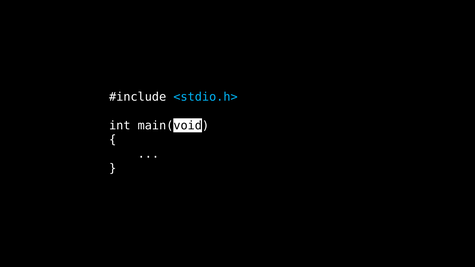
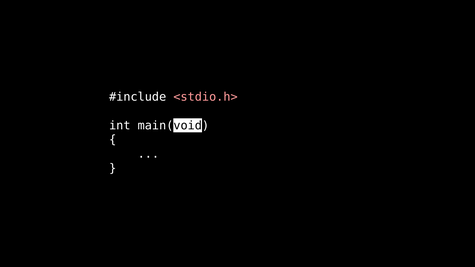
<stdio.h> colour: light blue -> pink (206, 97)
